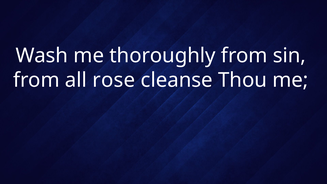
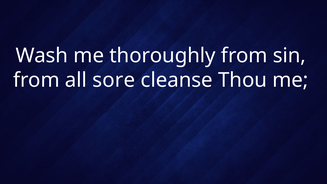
rose: rose -> sore (114, 80)
